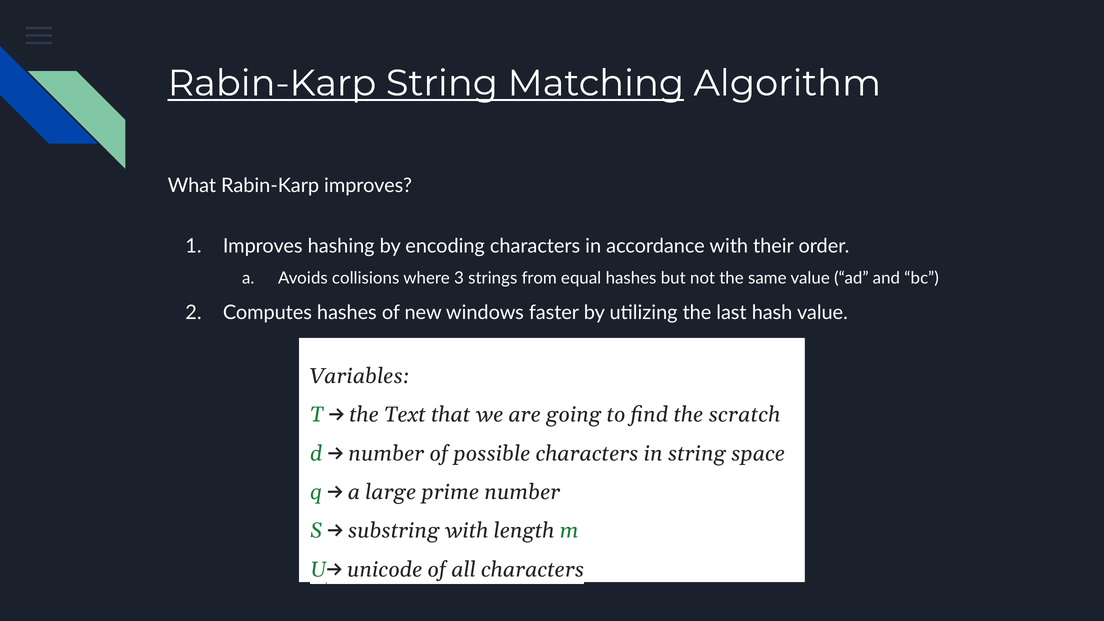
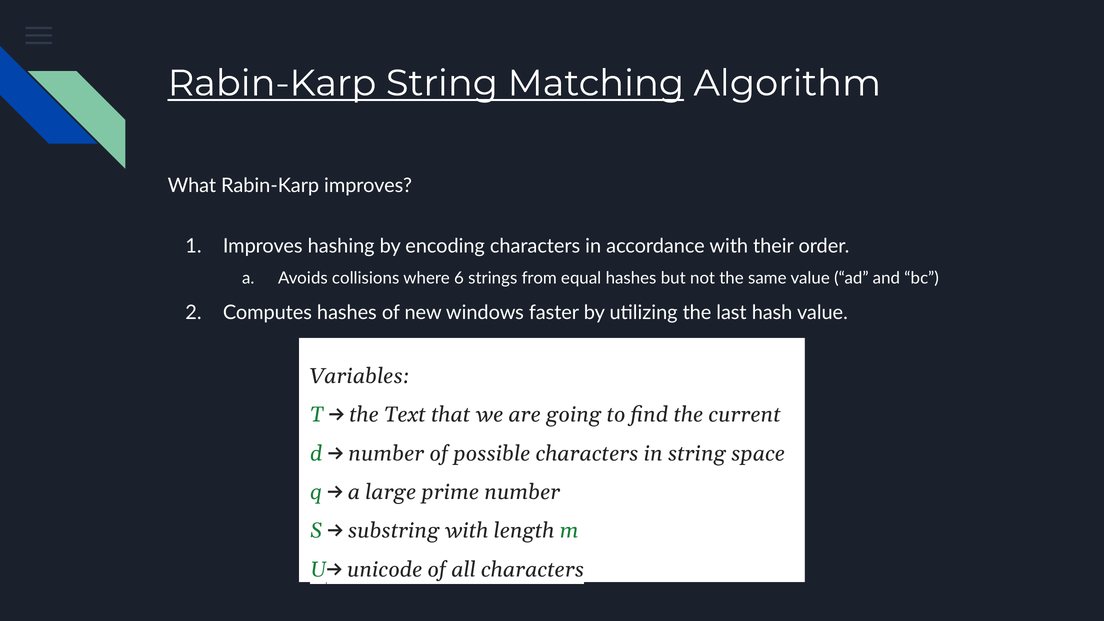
3: 3 -> 6 (459, 278)
scratch: scratch -> current (745, 415)
